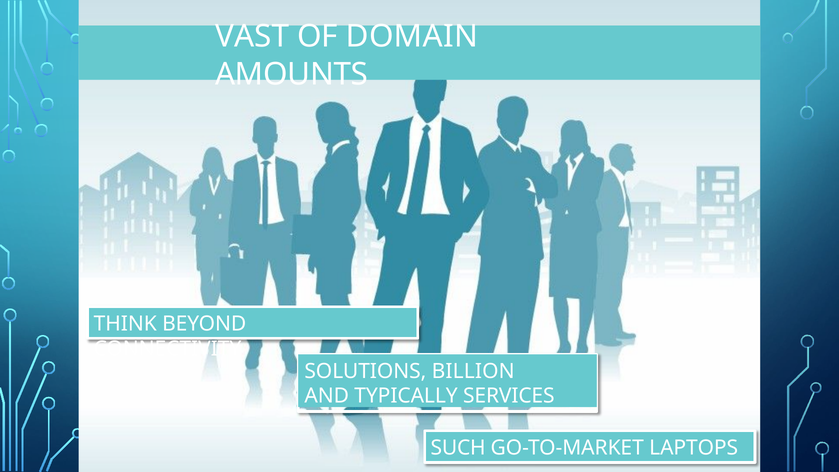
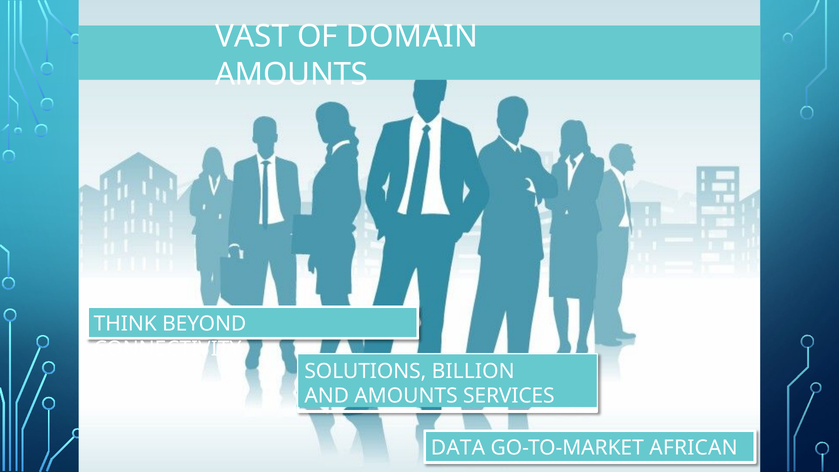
AND TYPICALLY: TYPICALLY -> AMOUNTS (406, 396)
SUCH: SUCH -> DATA (458, 448)
LAPTOPS: LAPTOPS -> AFRICAN (693, 448)
